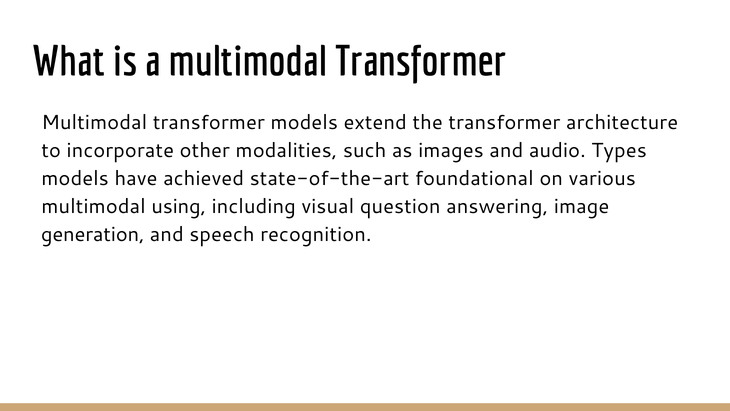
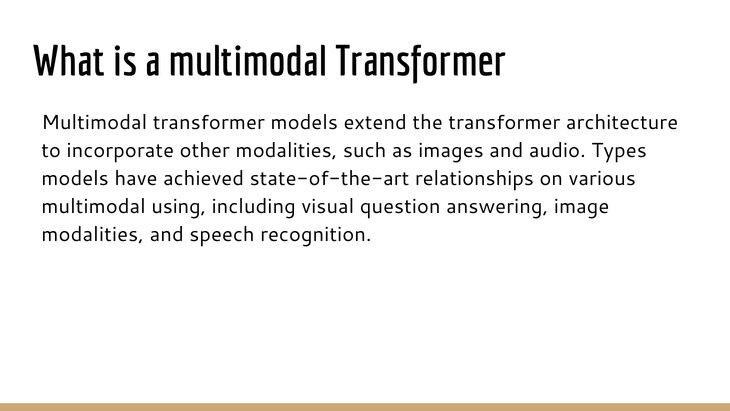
foundational: foundational -> relationships (474, 178)
generation: generation -> modalities (93, 234)
